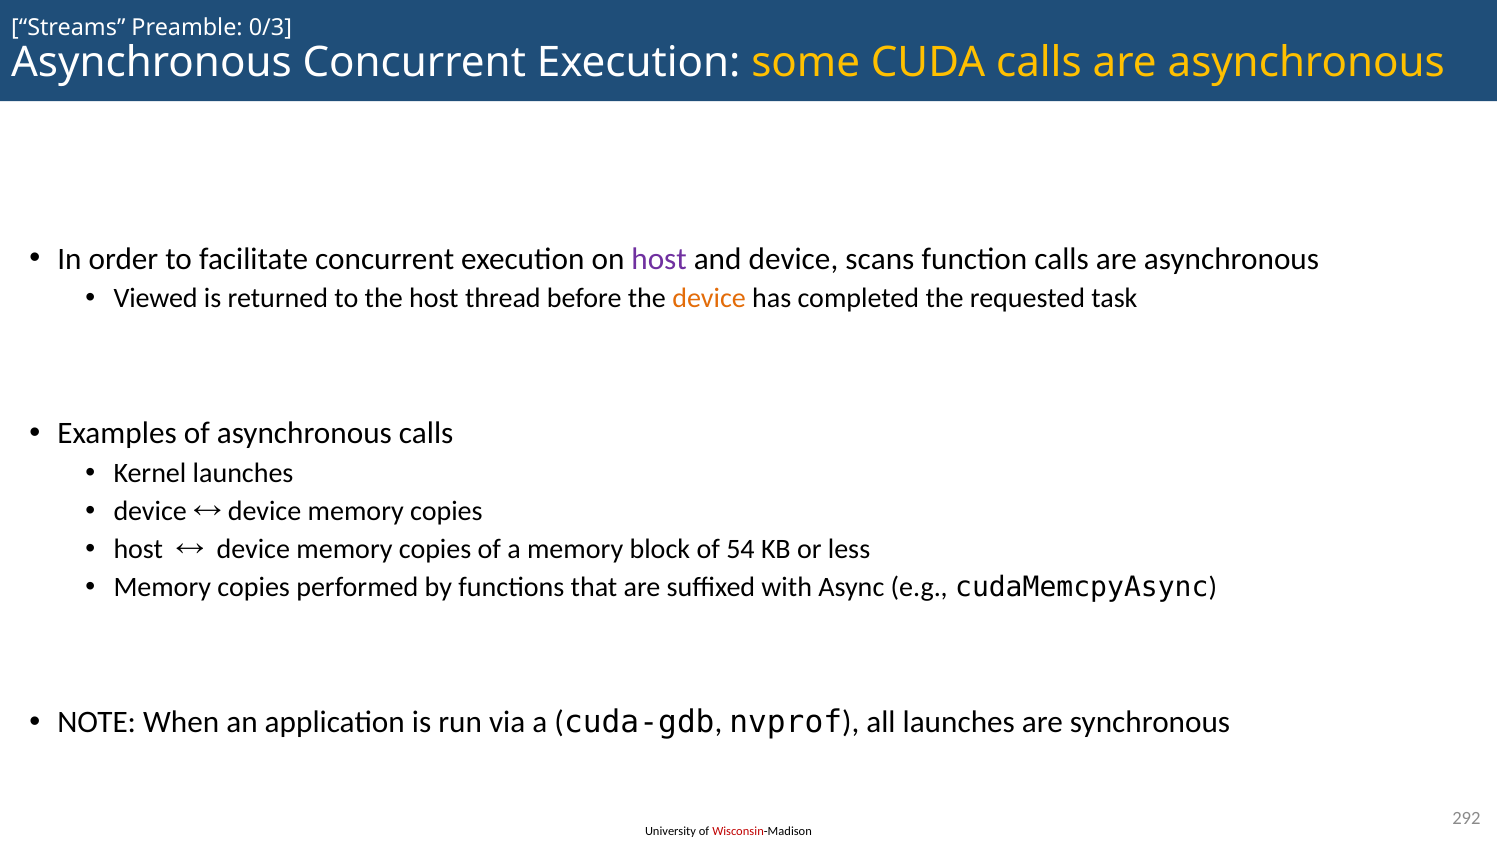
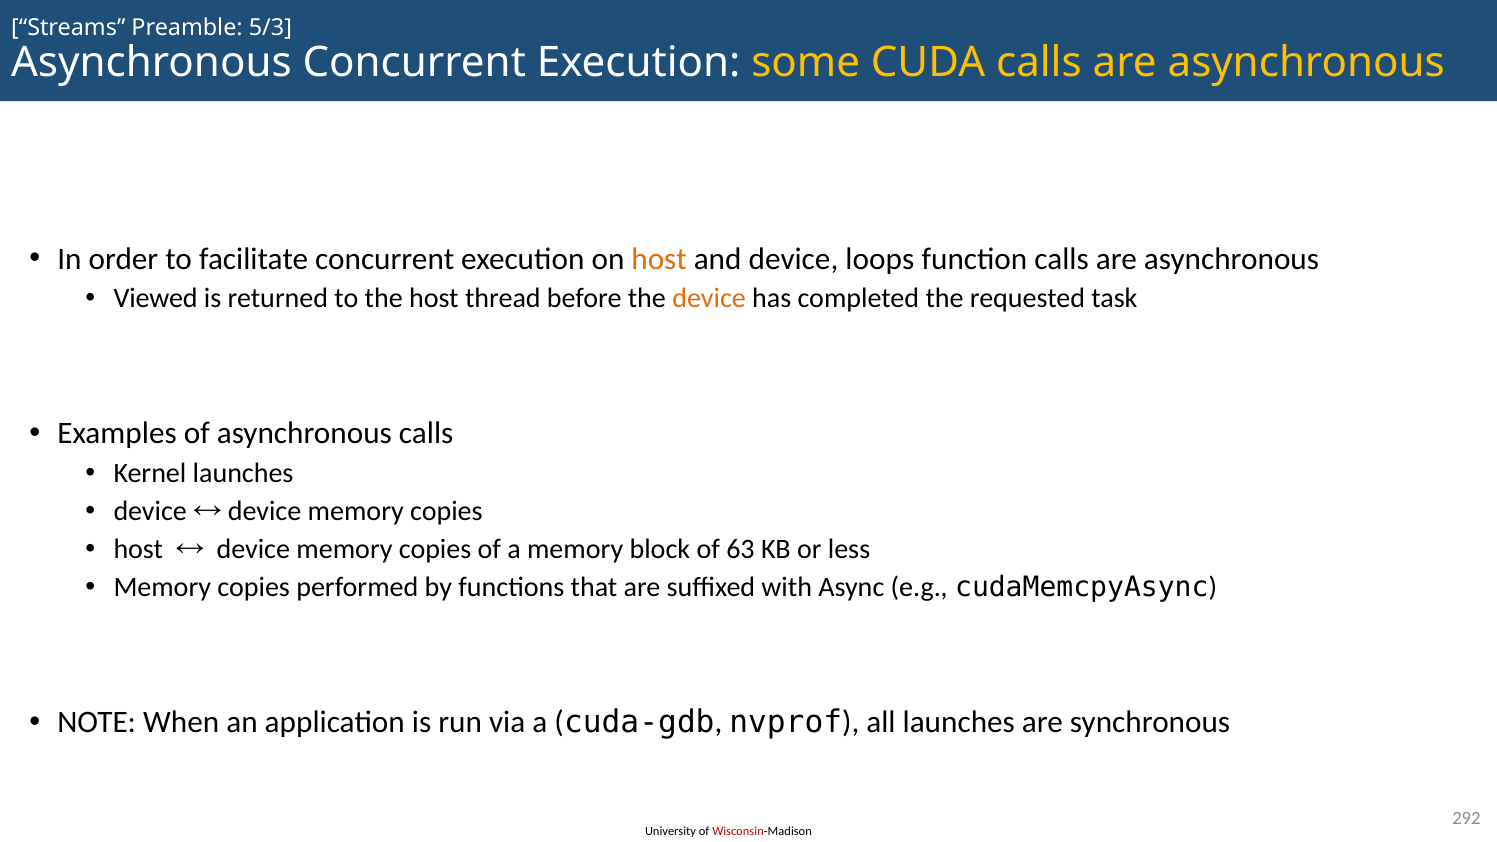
0/3: 0/3 -> 5/3 (270, 28)
host colour: purple -> orange (659, 259)
scans: scans -> loops (880, 259)
54: 54 -> 63 (740, 550)
